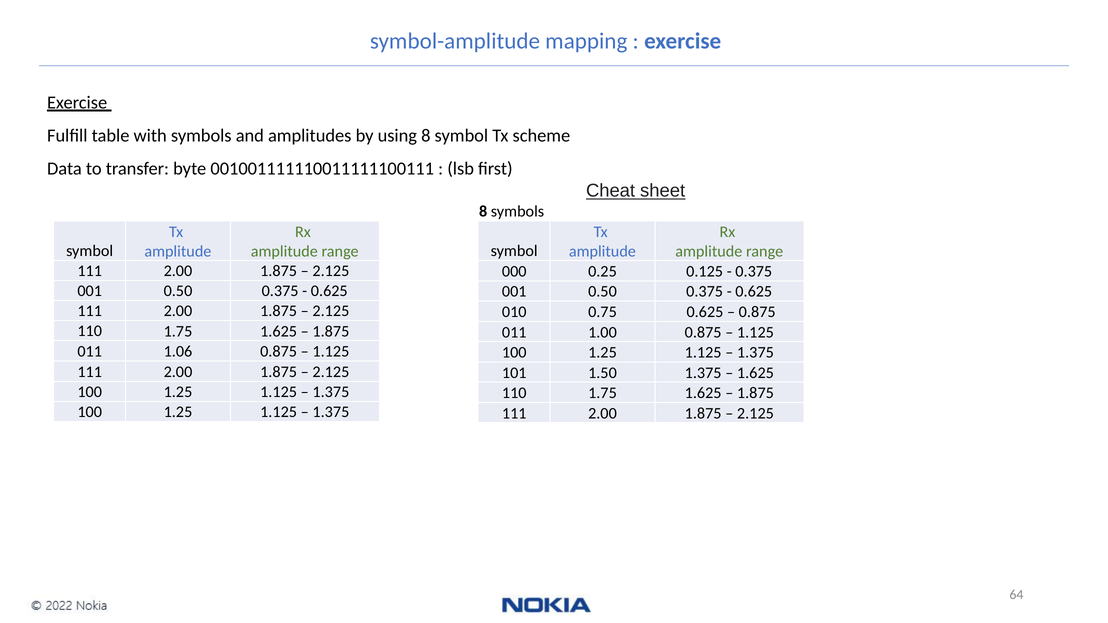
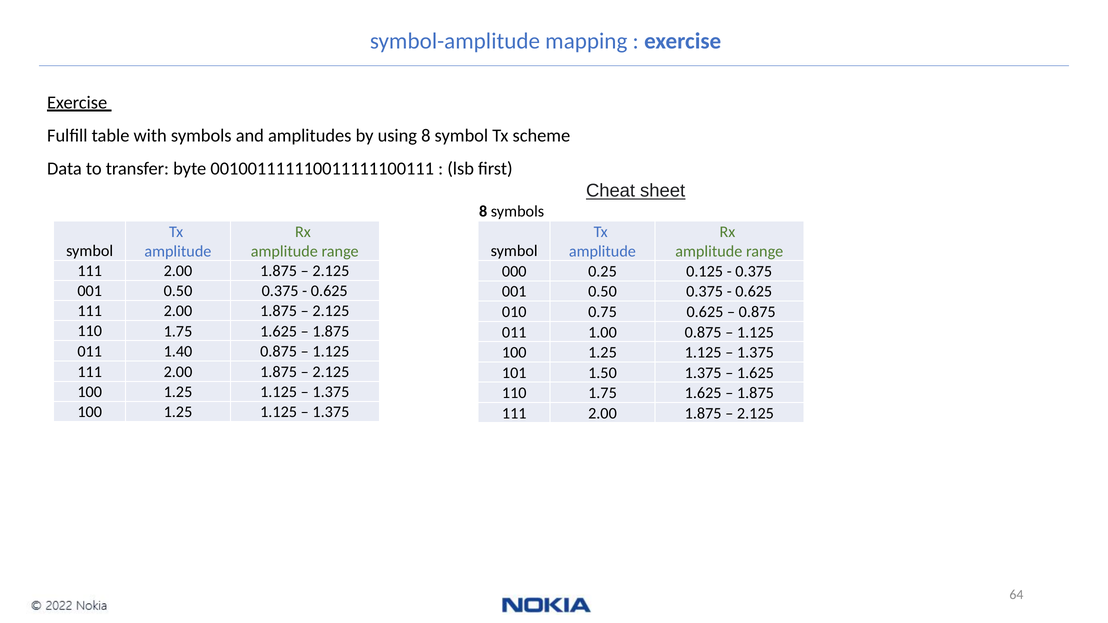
1.06: 1.06 -> 1.40 (178, 352)
